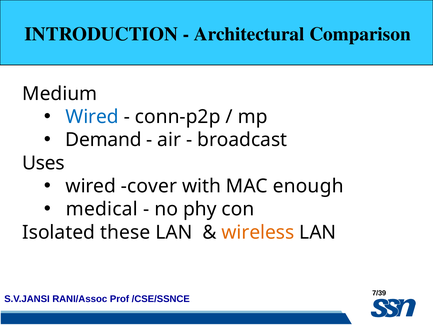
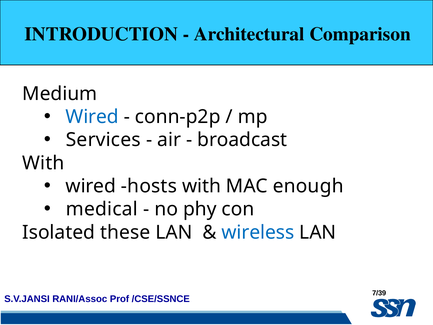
Demand: Demand -> Services (103, 140)
Uses: Uses -> With (43, 163)
cover: cover -> hosts (149, 186)
wireless colour: orange -> blue (258, 232)
